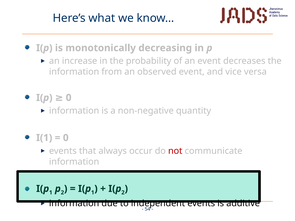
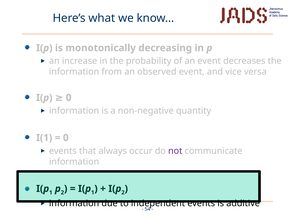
not colour: red -> purple (175, 151)
